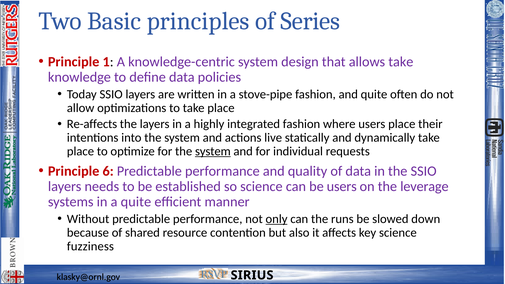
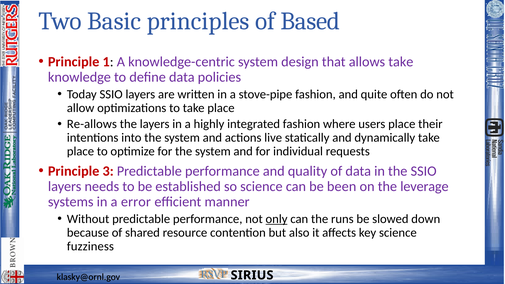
Series: Series -> Based (310, 21)
Re-affects: Re-affects -> Re-allows (92, 124)
system underline: present -> none (213, 151)
6: 6 -> 3 (108, 171)
be users: users -> been (342, 186)
a quite: quite -> error (136, 202)
